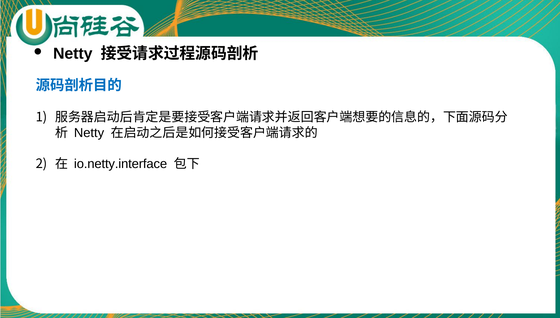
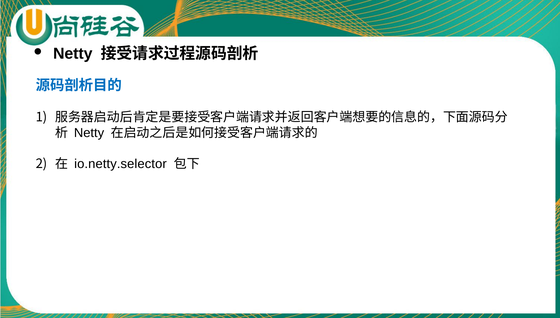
io.netty.interface: io.netty.interface -> io.netty.selector (120, 164)
